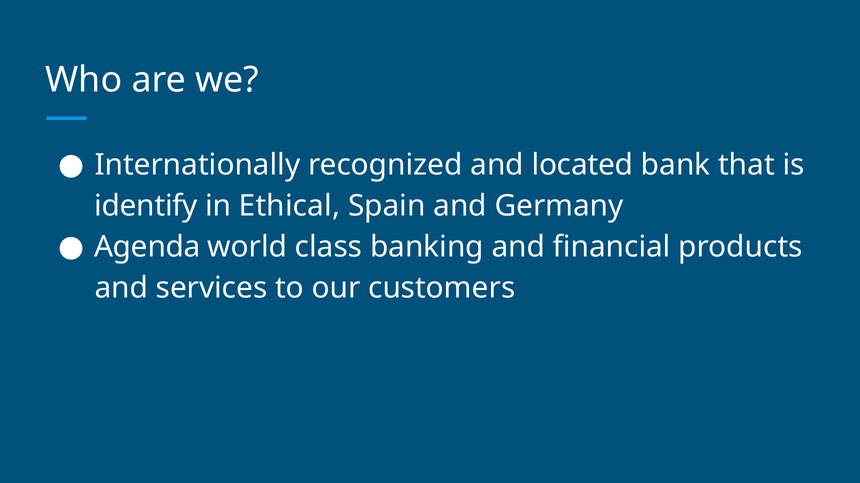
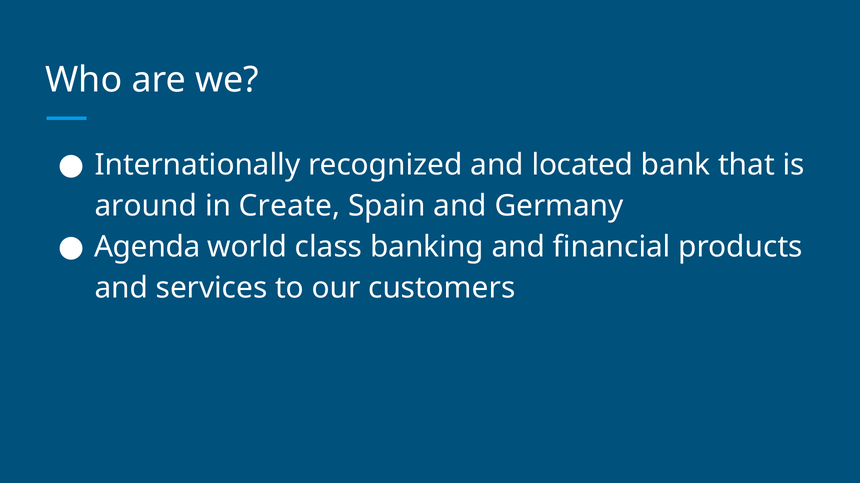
identify: identify -> around (146, 206)
Ethical: Ethical -> Create (289, 206)
